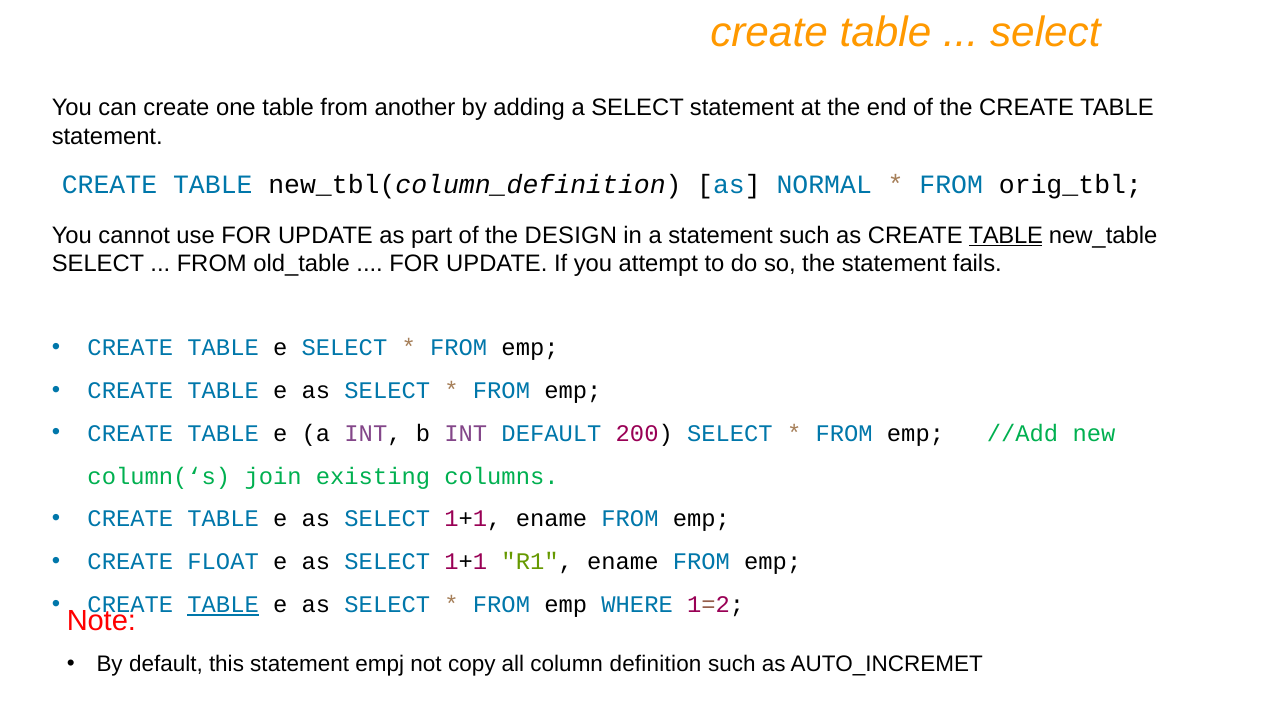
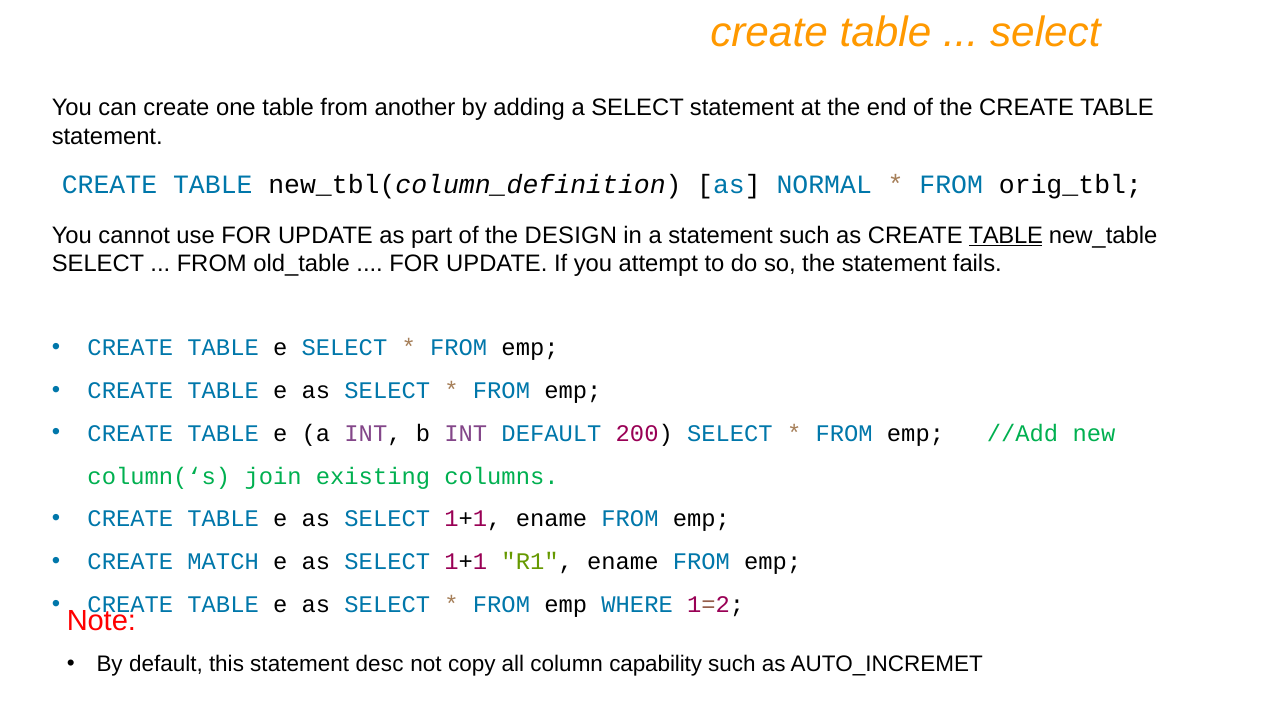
FLOAT: FLOAT -> MATCH (223, 562)
TABLE underline: present -> none (223, 605)
empj: empj -> desc (380, 664)
definition: definition -> capability (656, 664)
